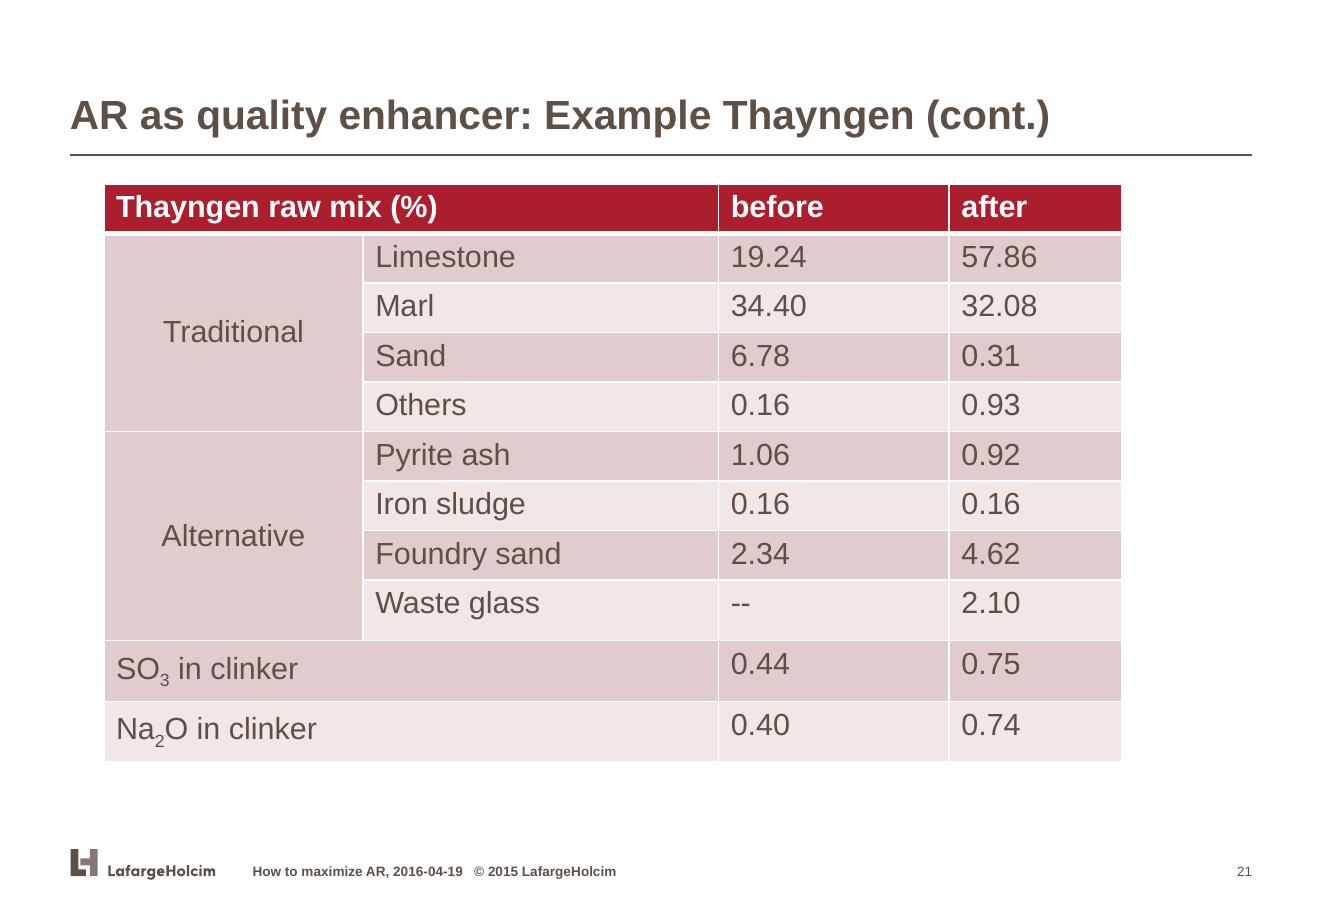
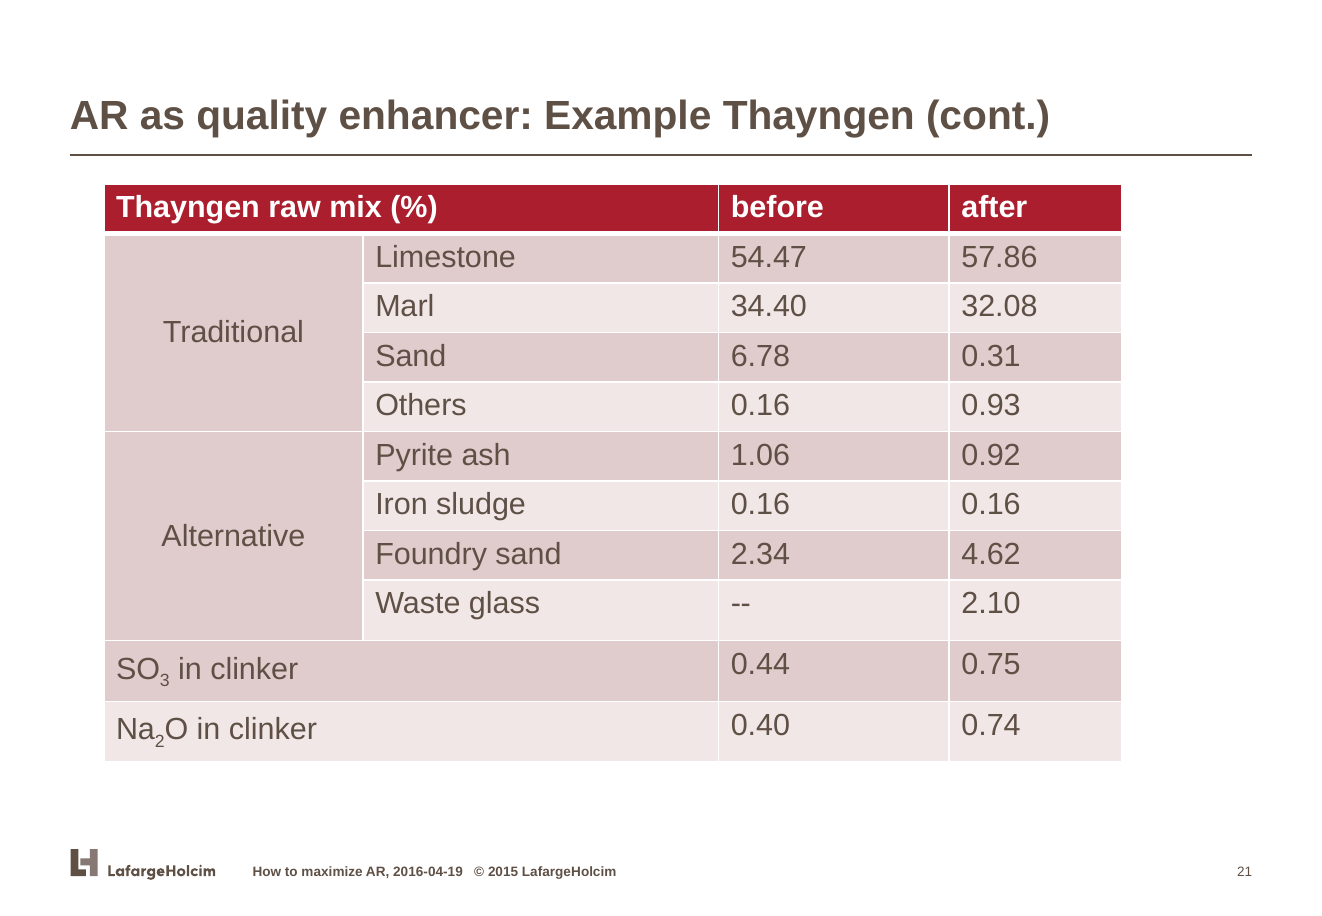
19.24: 19.24 -> 54.47 (769, 257)
